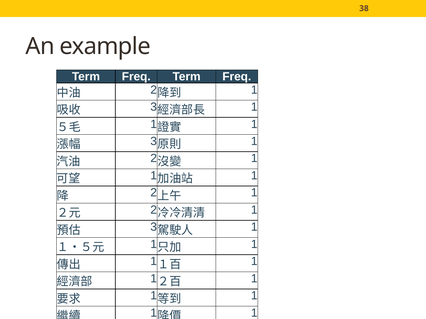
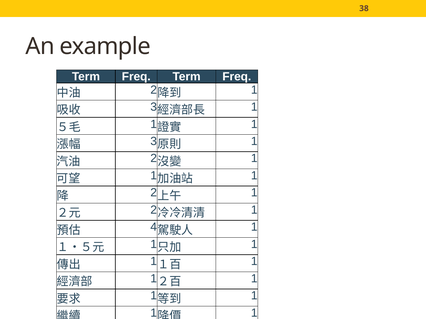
3: 3 -> 4 (154, 227)
